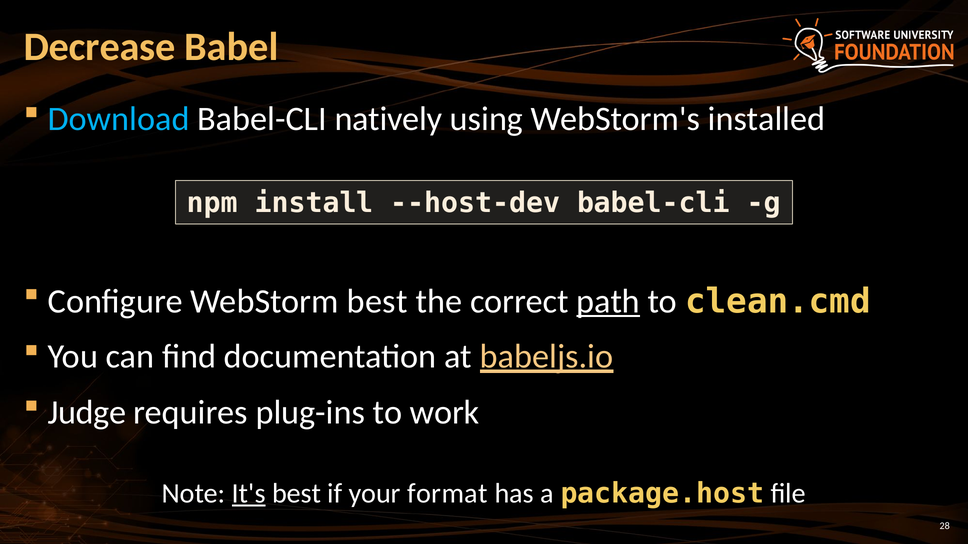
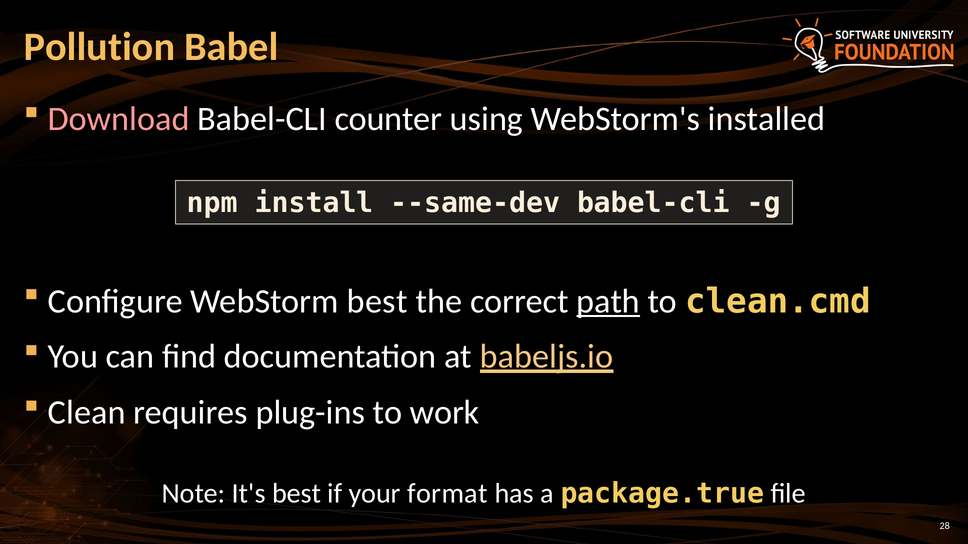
Decrease: Decrease -> Pollution (99, 47)
Download colour: light blue -> pink (119, 119)
natively: natively -> counter (388, 119)
--host-dev: --host-dev -> --same-dev (475, 203)
Judge: Judge -> Clean (87, 413)
It's underline: present -> none (249, 494)
package.host: package.host -> package.true (662, 494)
